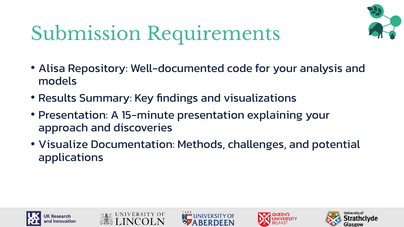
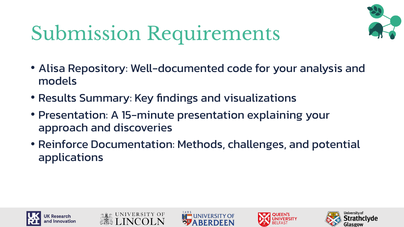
Visualize: Visualize -> Reinforce (63, 145)
